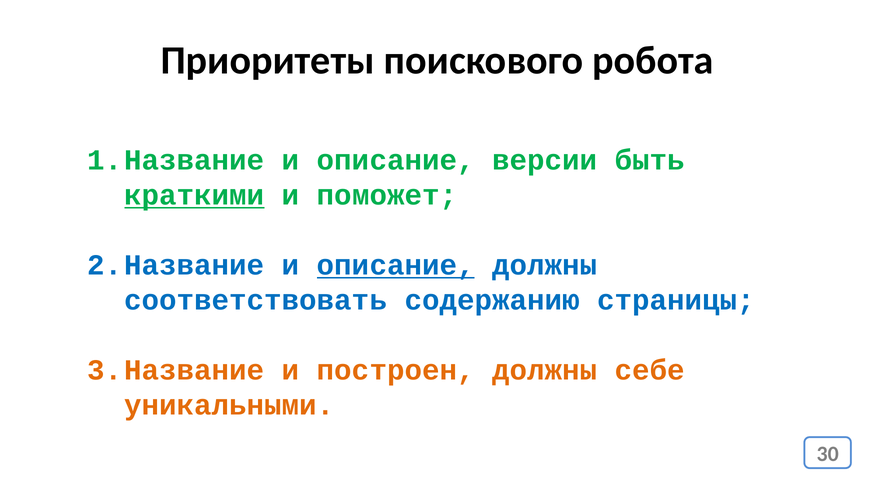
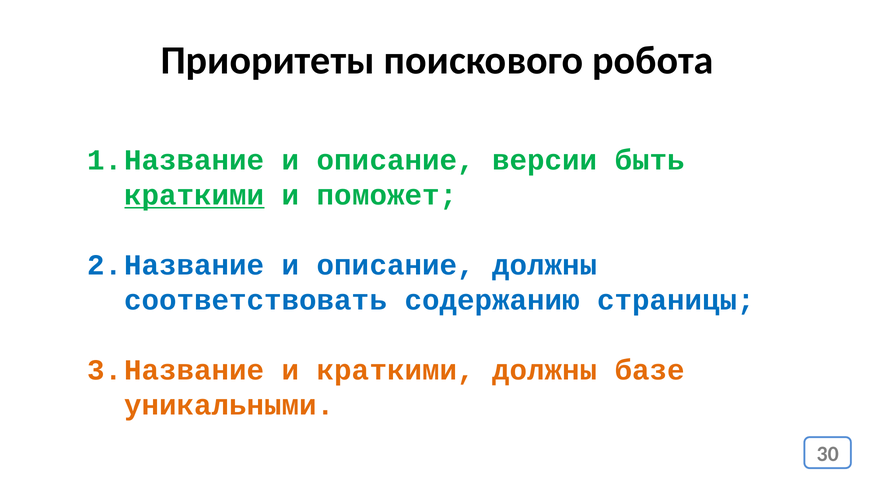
описание underline: present -> none (396, 265)
и построен: построен -> краткими (396, 370)
себе: себе -> базе (650, 370)
